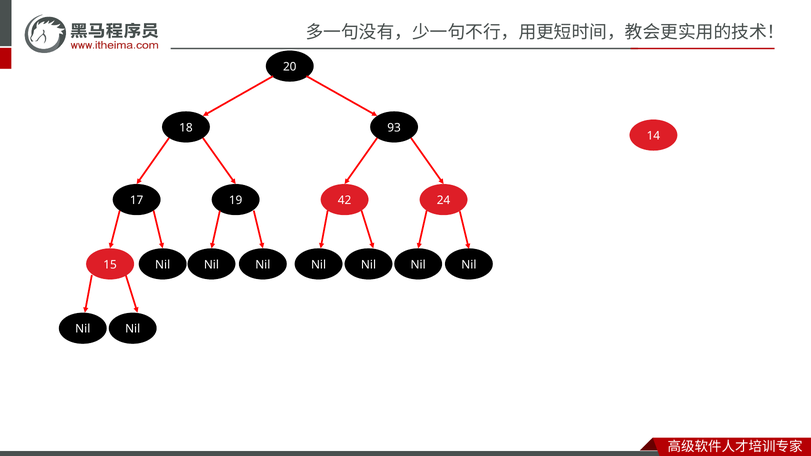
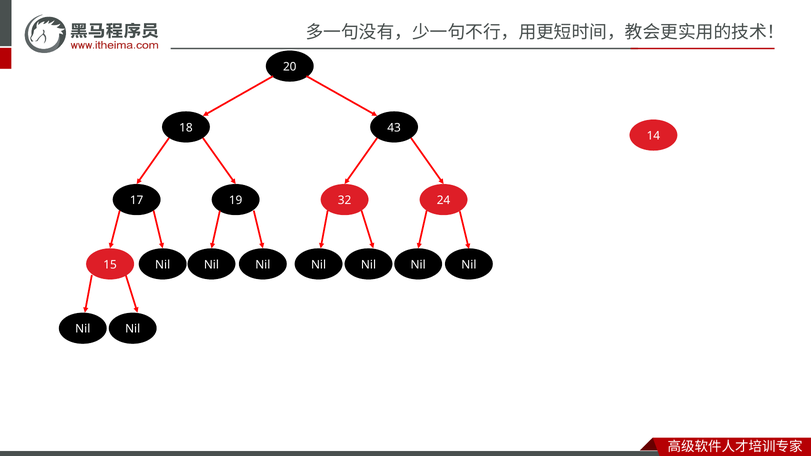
93: 93 -> 43 (394, 128)
42: 42 -> 32 (345, 200)
